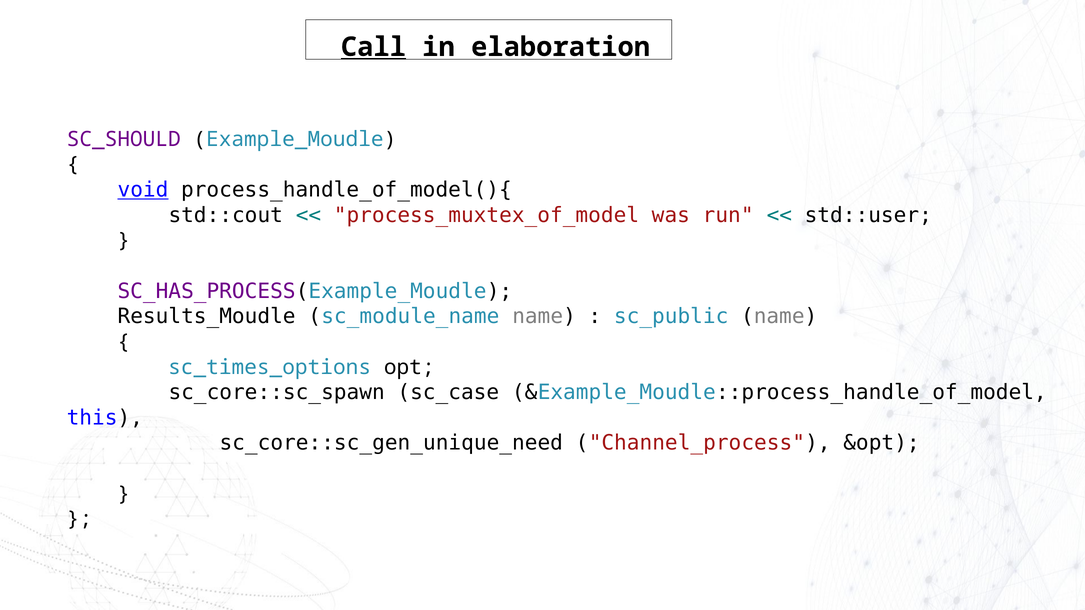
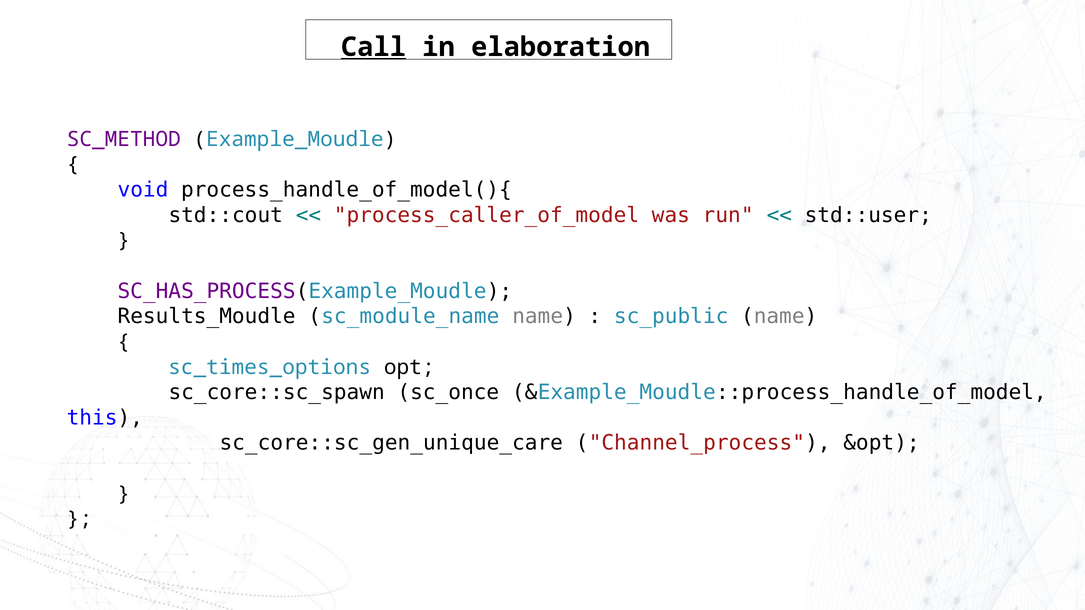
SC_SHOULD: SC_SHOULD -> SC_METHOD (124, 139)
void underline: present -> none (143, 190)
process_muxtex_of_model: process_muxtex_of_model -> process_caller_of_model (486, 215)
sc_case: sc_case -> sc_once (448, 393)
sc_core::sc_gen_unique_need: sc_core::sc_gen_unique_need -> sc_core::sc_gen_unique_care (391, 443)
